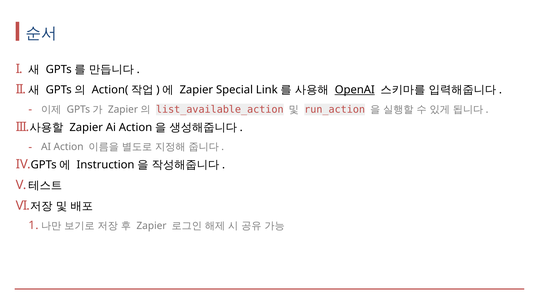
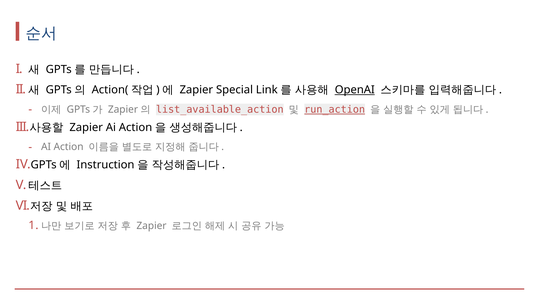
run_action underline: none -> present (335, 110)
